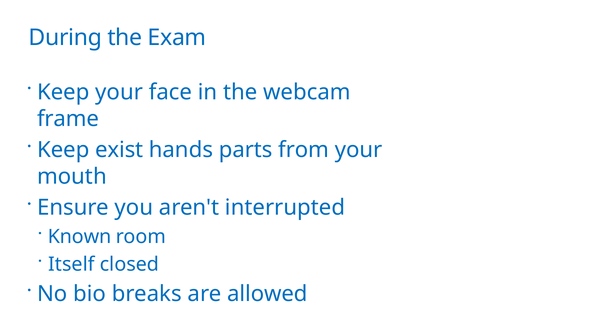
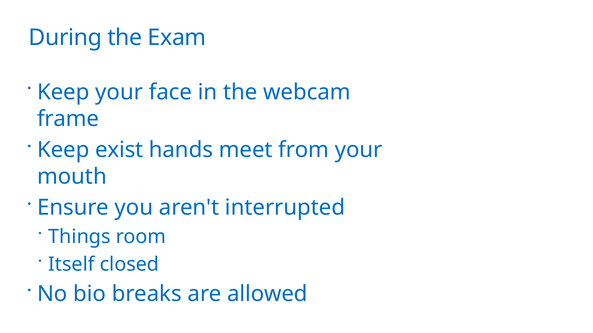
parts: parts -> meet (246, 150)
Known: Known -> Things (79, 237)
